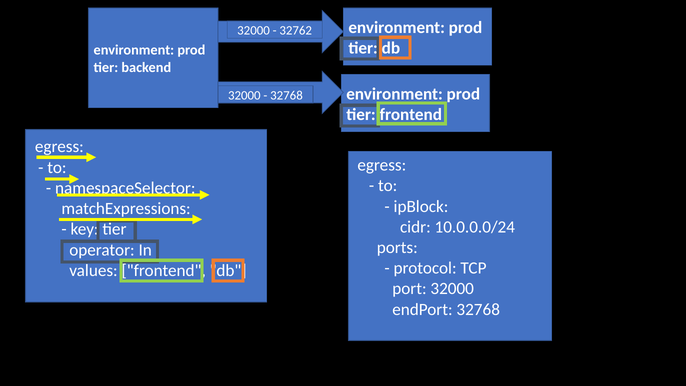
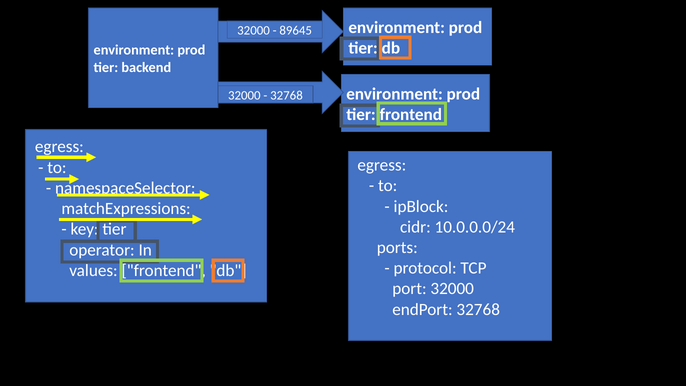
32762: 32762 -> 89645 (296, 30)
